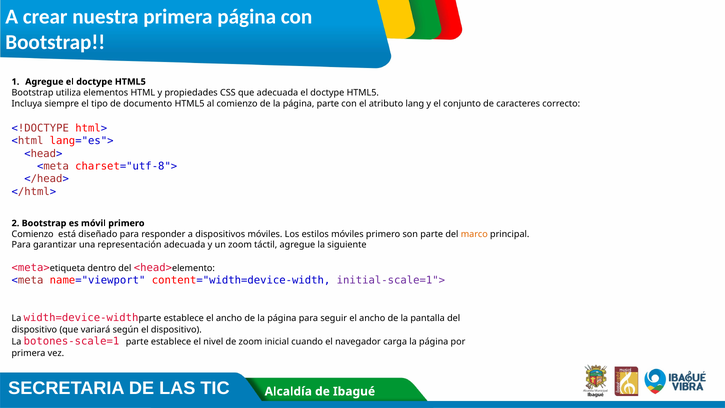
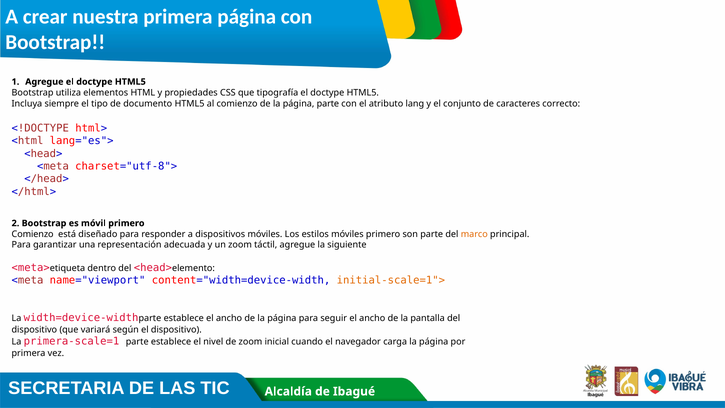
que adecuada: adecuada -> tipografía (277, 93)
initial-scale=1"> colour: purple -> orange (391, 280)
botones-scale=1: botones-scale=1 -> primera-scale=1 (72, 341)
